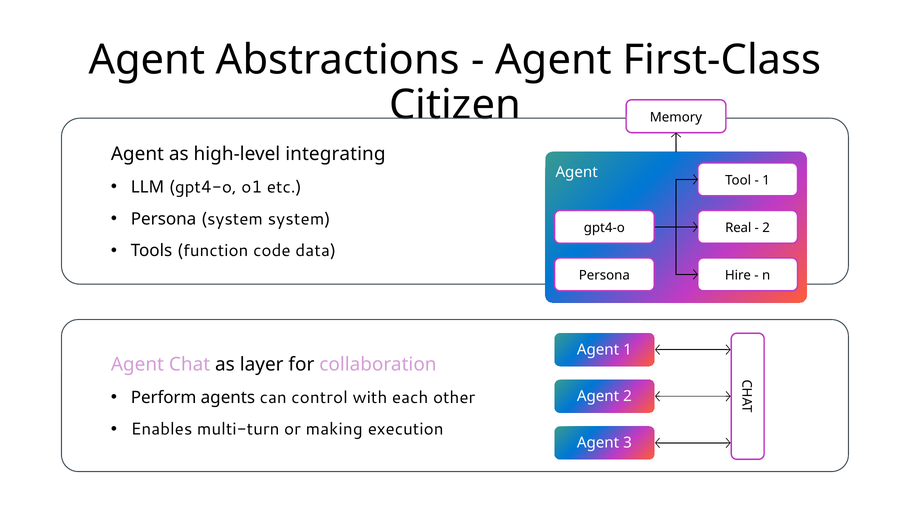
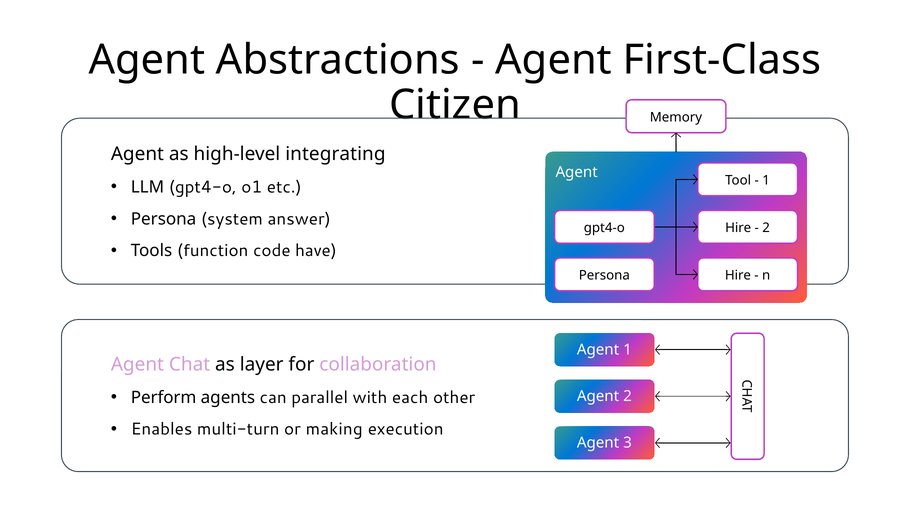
system system: system -> answer (299, 219)
Real: Real -> Hire (738, 228)
data: data -> have (316, 251)
control: control -> parallel (320, 397)
